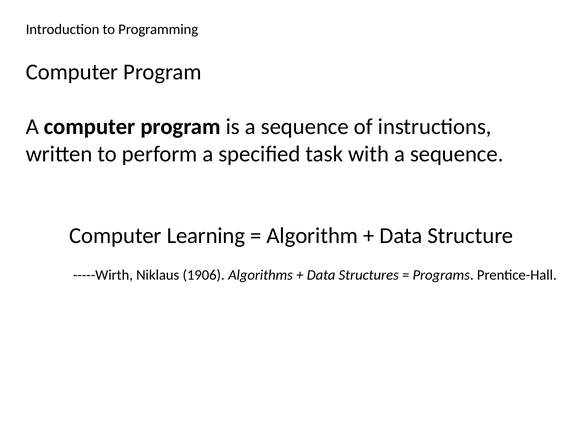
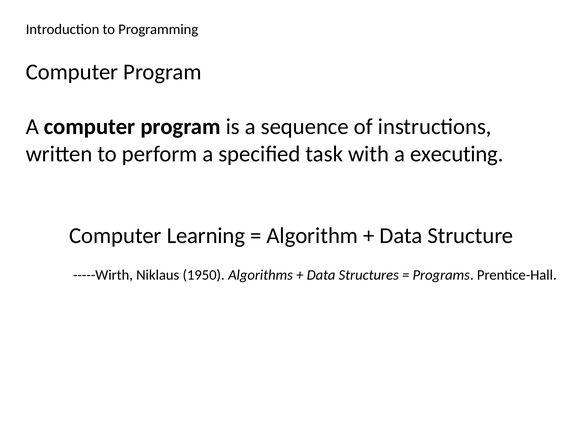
with a sequence: sequence -> executing (457, 154)
1906: 1906 -> 1950 (204, 275)
